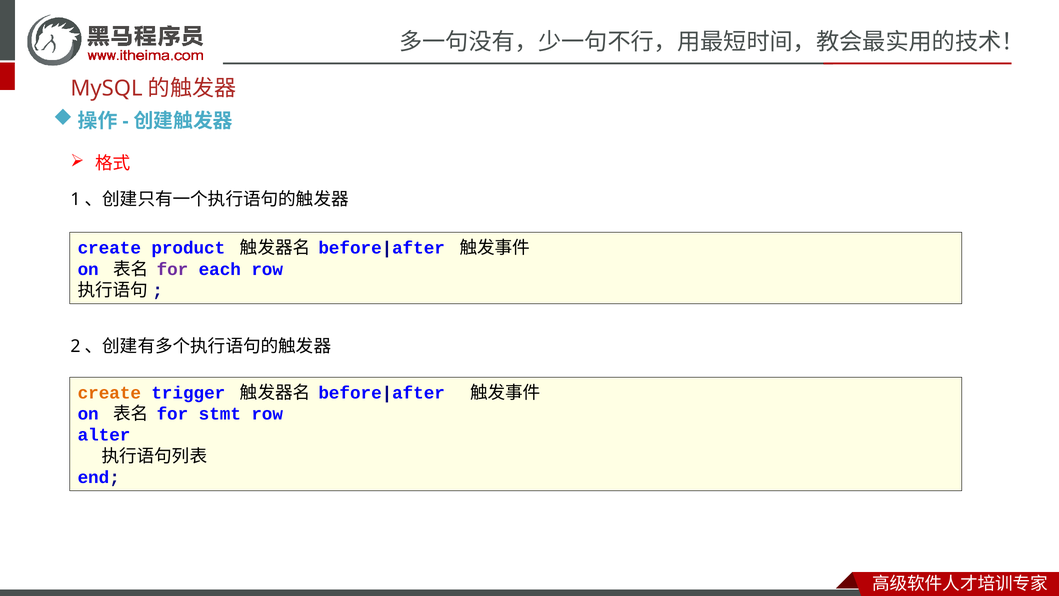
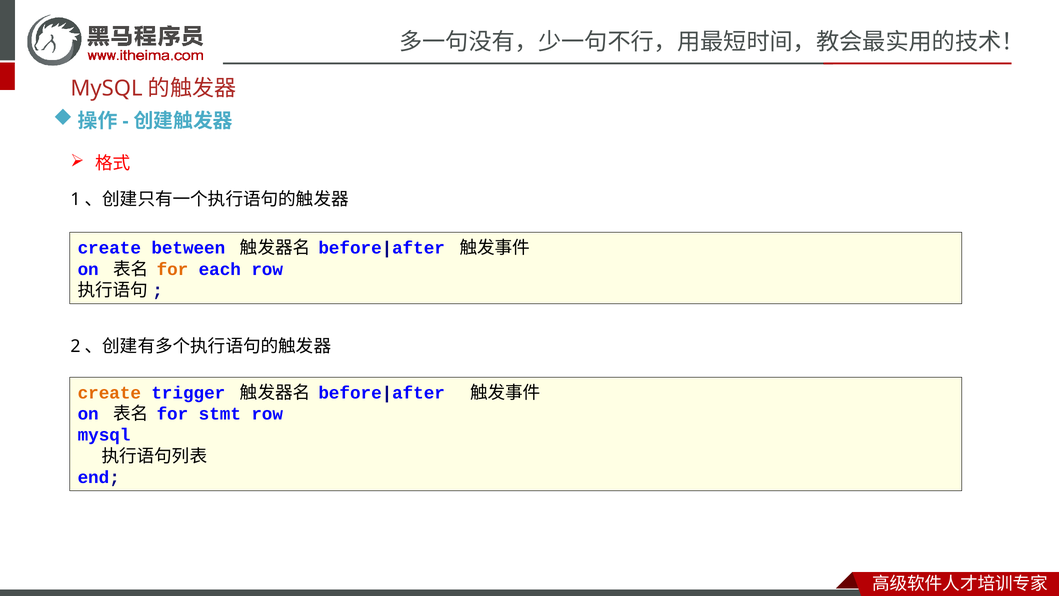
product: product -> between (188, 248)
for colour: purple -> orange (172, 269)
alter: alter -> mysql (104, 435)
